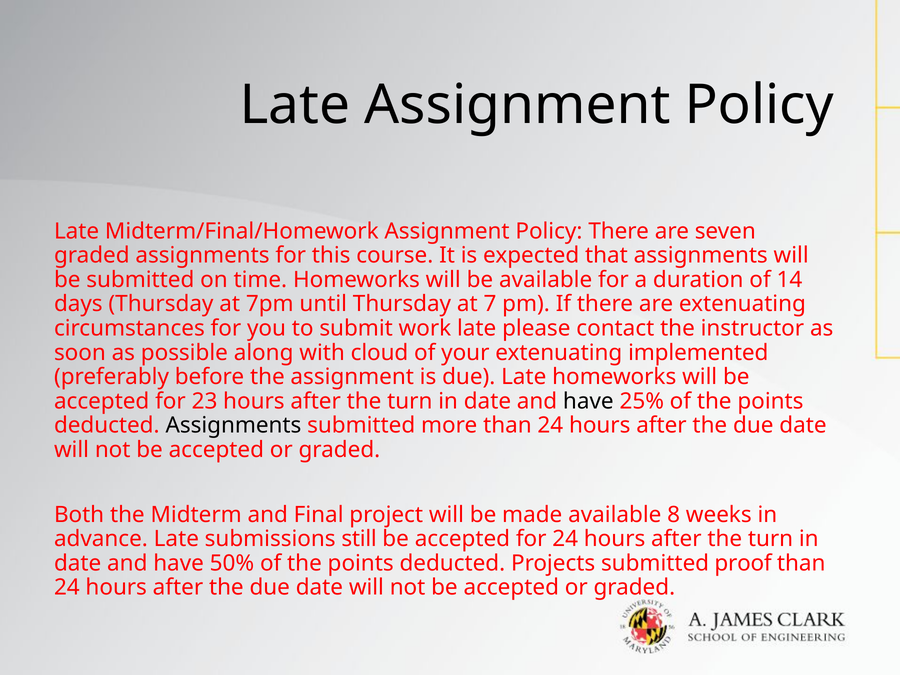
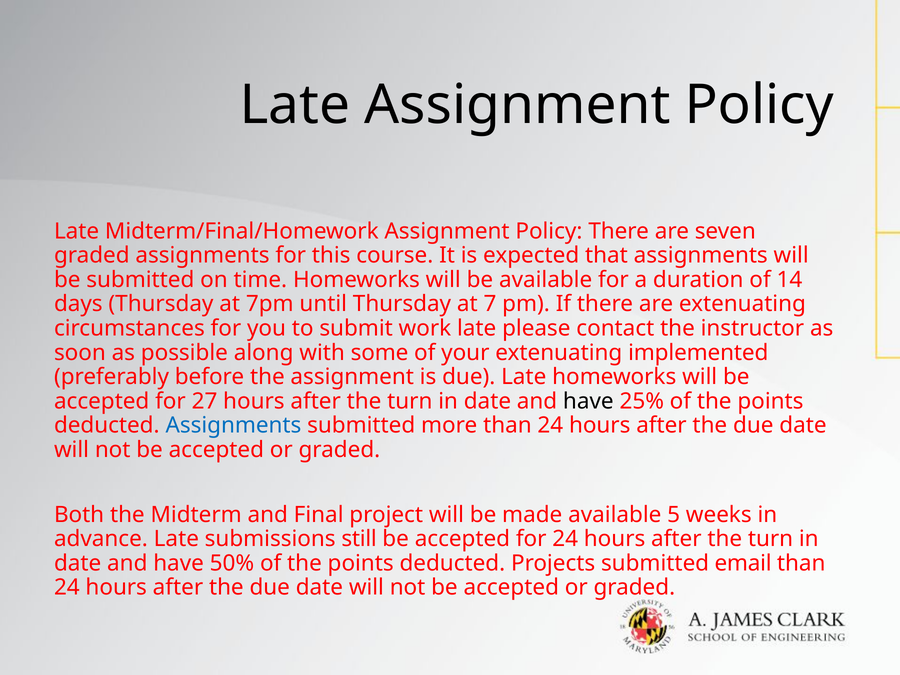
cloud: cloud -> some (380, 353)
23: 23 -> 27 (205, 401)
Assignments colour: black -> blue (233, 426)
8: 8 -> 5 (674, 515)
proof: proof -> email (743, 563)
